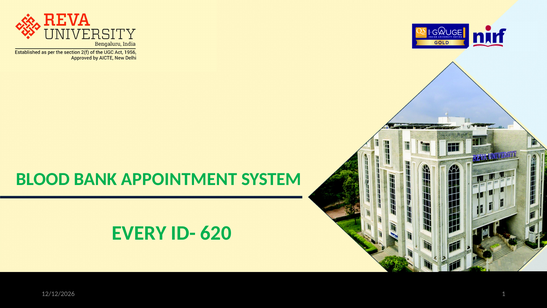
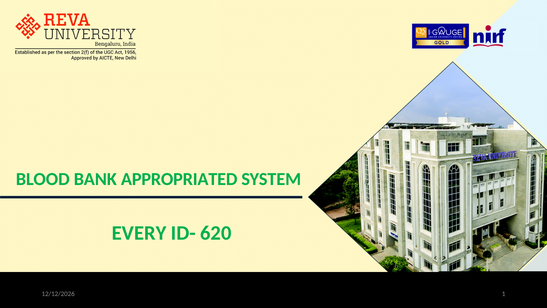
APPOINTMENT: APPOINTMENT -> APPROPRIATED (179, 179)
